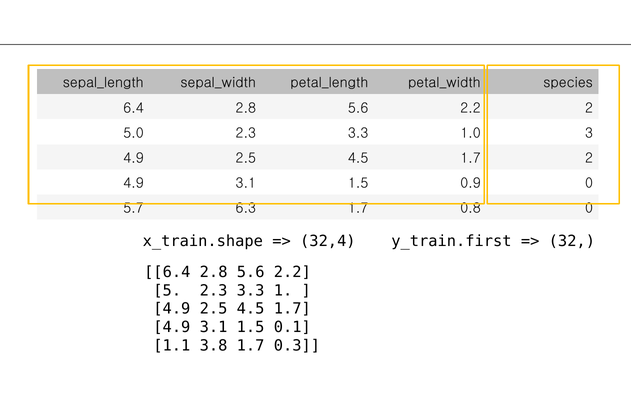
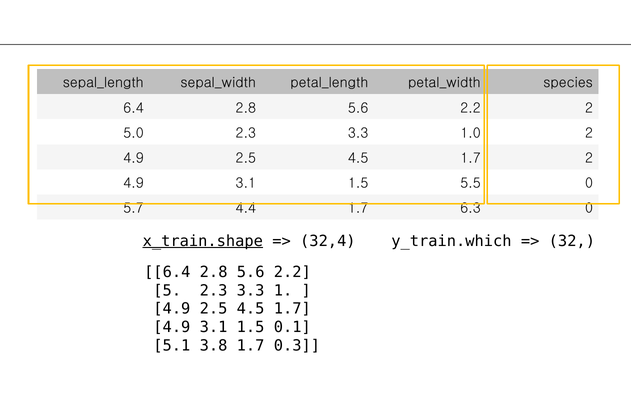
1.0 3: 3 -> 2 (589, 133)
0.9: 0.9 -> 5.5 (470, 183)
6.3: 6.3 -> 4.4 (246, 208)
0.8: 0.8 -> 6.3 (470, 208)
x_train.shape underline: none -> present (203, 241)
y_train.first: y_train.first -> y_train.which (451, 241)
1.1: 1.1 -> 5.1 (172, 345)
